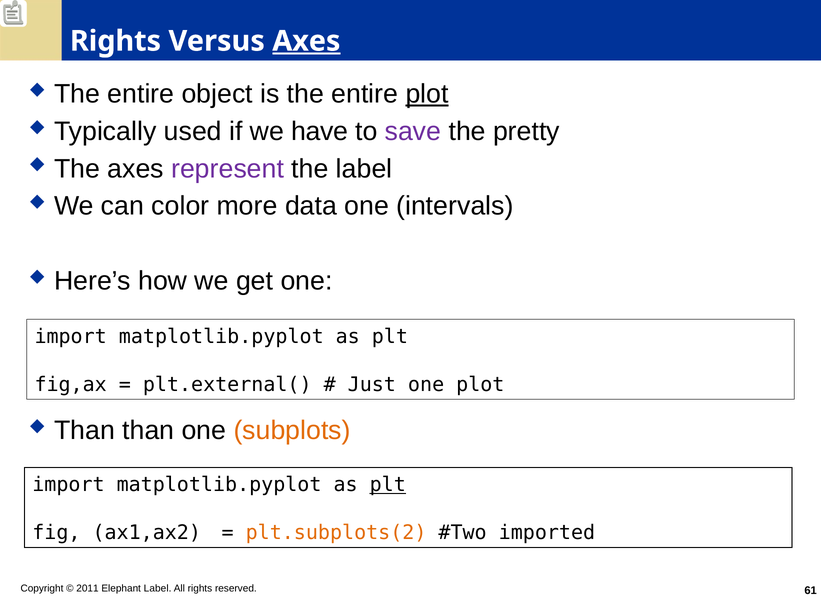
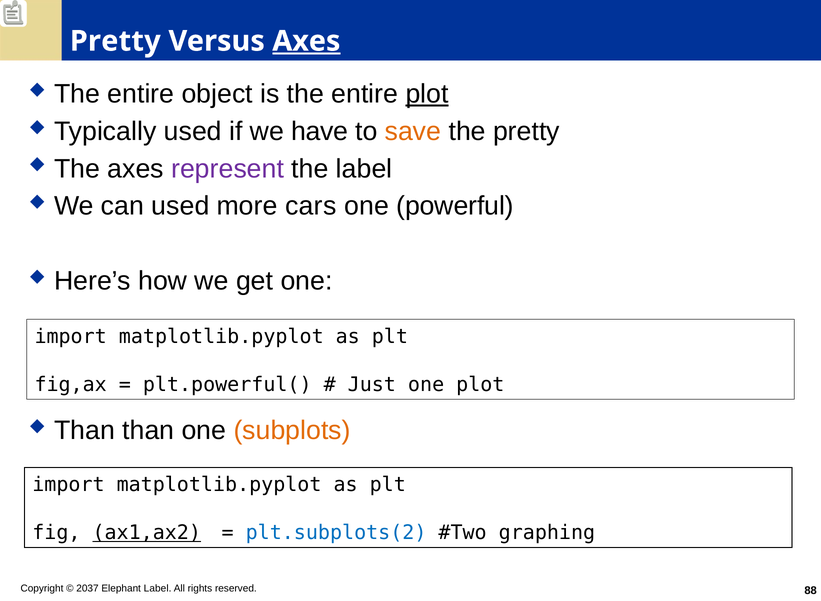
Rights: Rights -> Pretty (115, 41)
save colour: purple -> orange (413, 131)
can color: color -> used (180, 206)
data: data -> cars (311, 206)
intervals: intervals -> powerful (455, 206)
plt.external(: plt.external( -> plt.powerful( (227, 385)
plt underline: present -> none (388, 485)
ax1,ax2 underline: none -> present (147, 533)
plt.subplots(2 colour: orange -> blue (336, 533)
imported: imported -> graphing (547, 533)
2011: 2011 -> 2037 (87, 588)
61: 61 -> 88 (811, 590)
